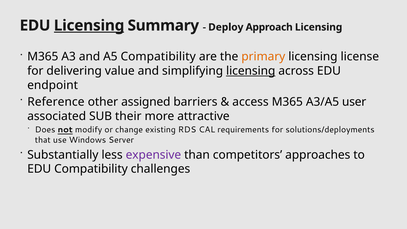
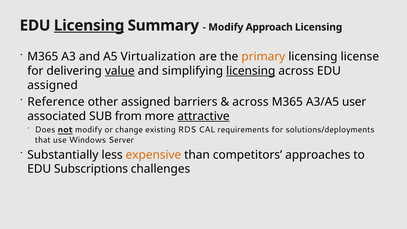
Deploy: Deploy -> Modify (226, 27)
A5 Compatibility: Compatibility -> Virtualization (158, 57)
value underline: none -> present (120, 71)
endpoint: endpoint -> assigned (53, 85)
access: access -> across (250, 102)
their: their -> from (128, 116)
attractive underline: none -> present (203, 116)
expensive colour: purple -> orange (153, 155)
EDU Compatibility: Compatibility -> Subscriptions (91, 169)
